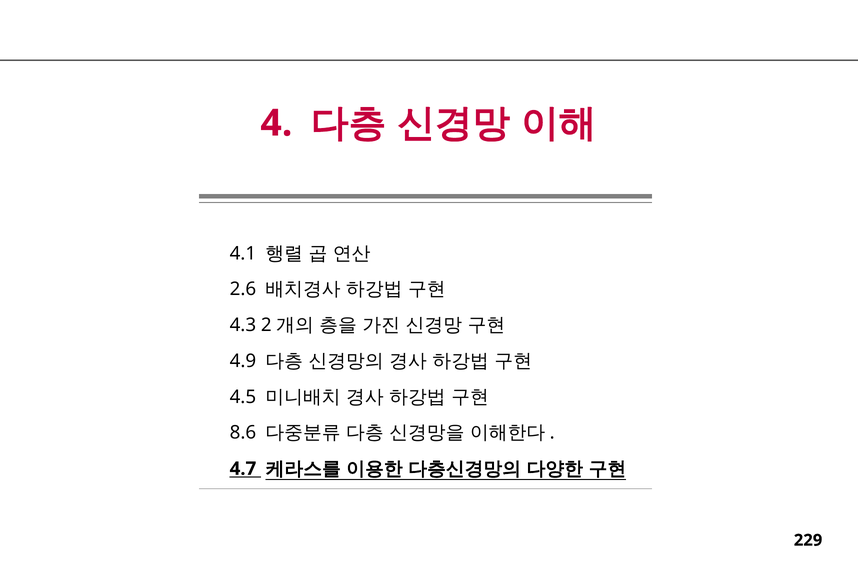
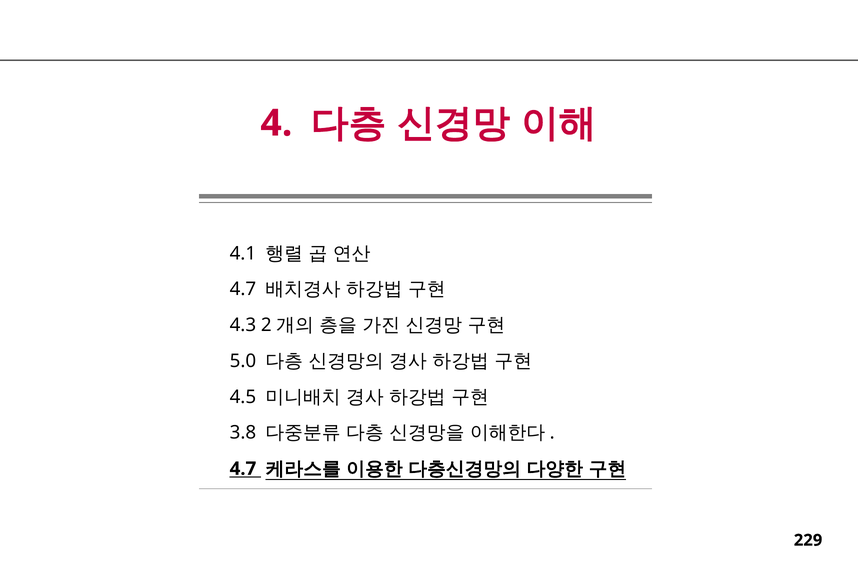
2.6: 2.6 -> 4.7 (243, 290)
4.9: 4.9 -> 5.0 (243, 361)
8.6: 8.6 -> 3.8 (243, 433)
